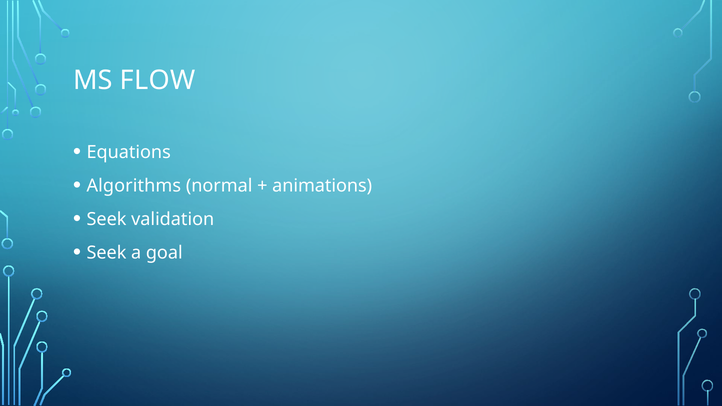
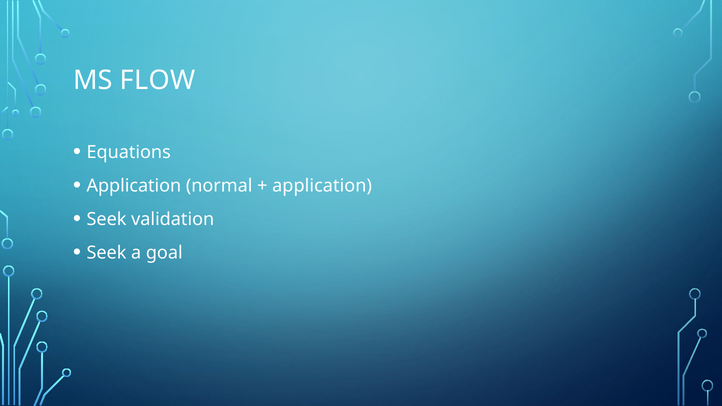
Algorithms: Algorithms -> Application (134, 186)
animations: animations -> application (322, 186)
